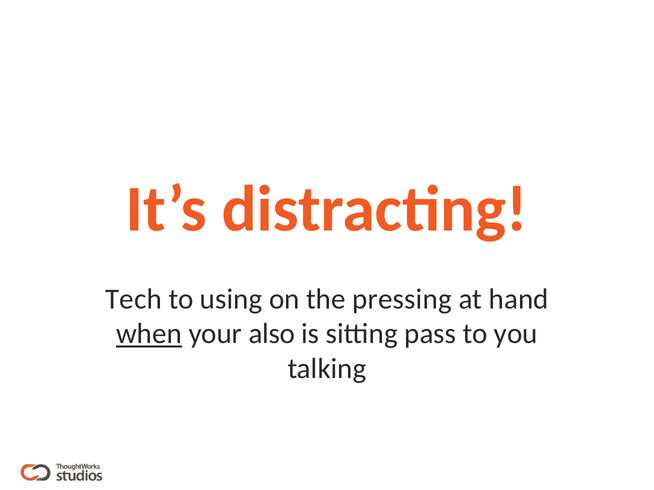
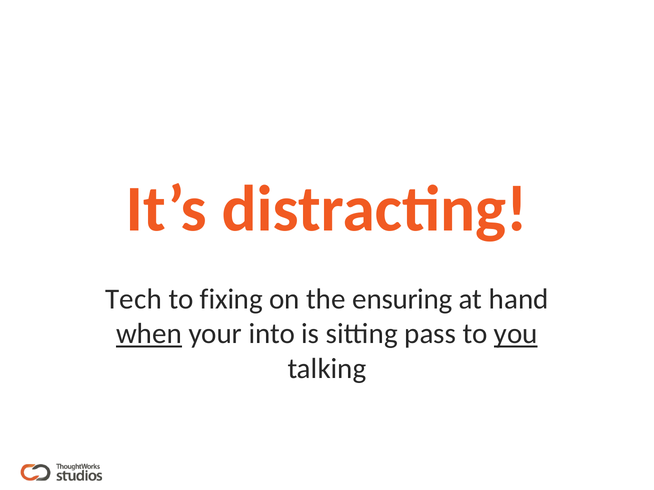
using: using -> fixing (231, 299)
pressing: pressing -> ensuring (402, 299)
also: also -> into (272, 334)
you underline: none -> present (516, 334)
